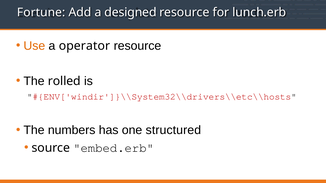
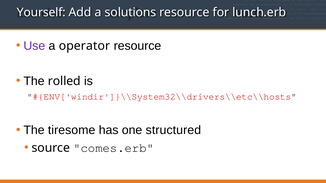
Fortune: Fortune -> Yourself (41, 13)
designed: designed -> solutions (130, 12)
Use colour: orange -> purple (34, 46)
numbers: numbers -> tiresome (72, 130)
embed.erb: embed.erb -> comes.erb (114, 148)
